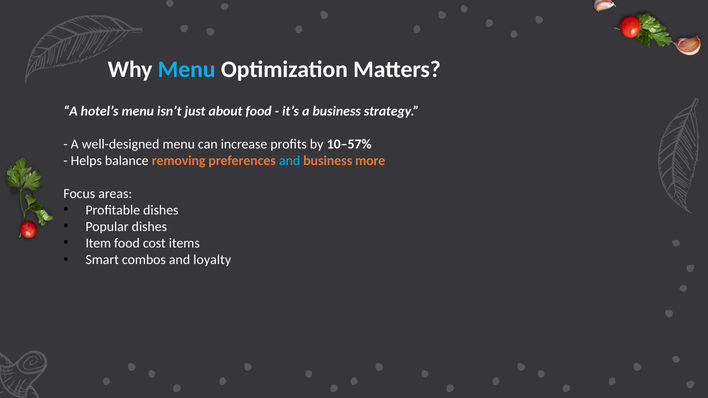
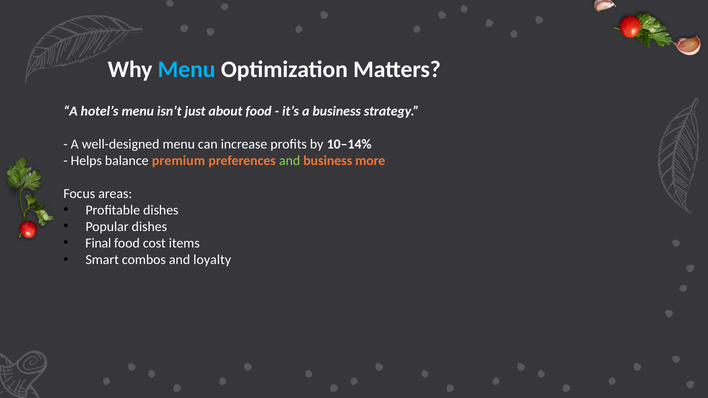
10–57%: 10–57% -> 10–14% (349, 144)
removing: removing -> premium (178, 161)
and colour: light blue -> light green (290, 161)
Item: Item -> Final (98, 243)
